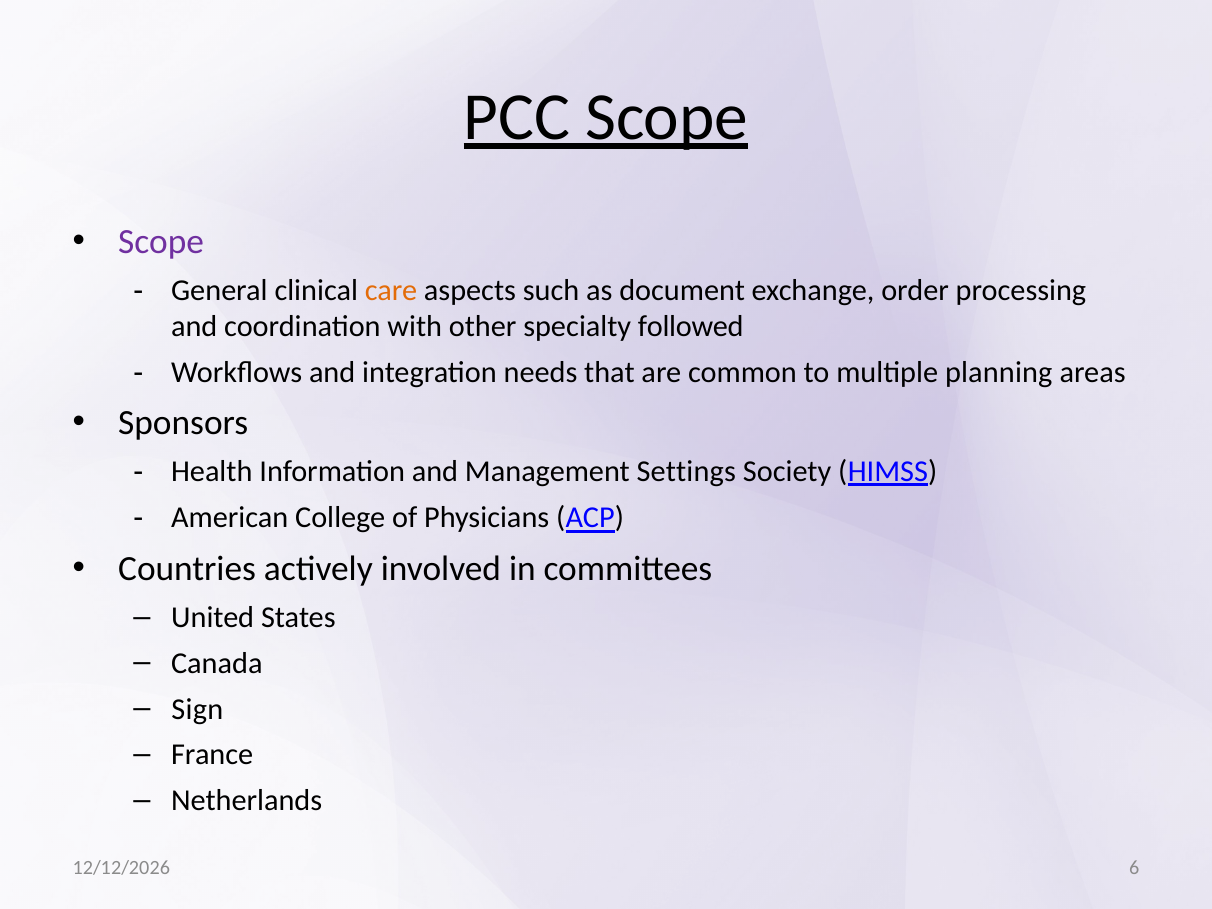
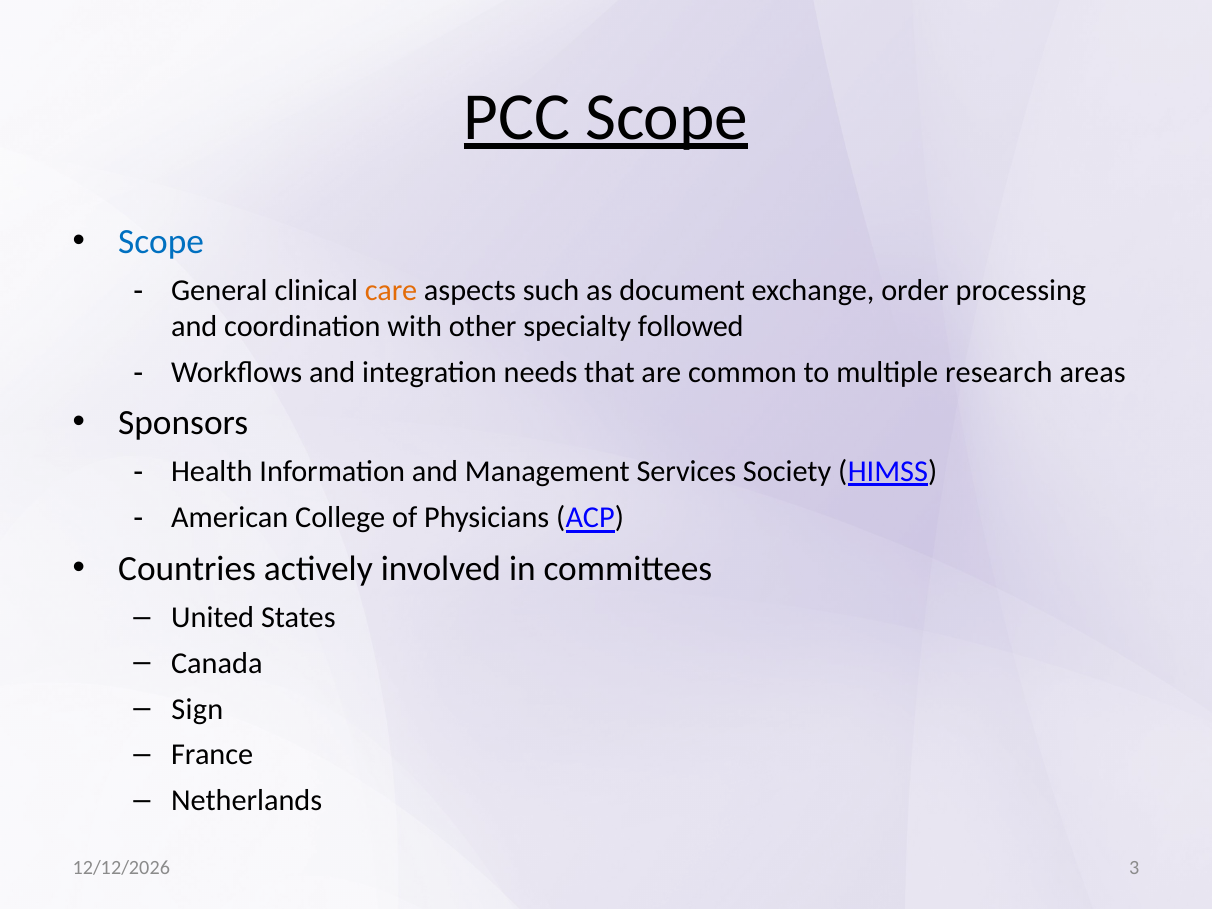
Scope colour: purple -> blue (161, 242)
planning: planning -> research (999, 372)
Settings: Settings -> Services (686, 472)
6: 6 -> 3 (1134, 868)
